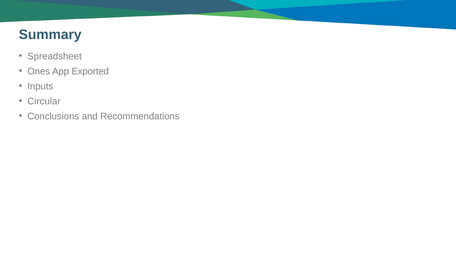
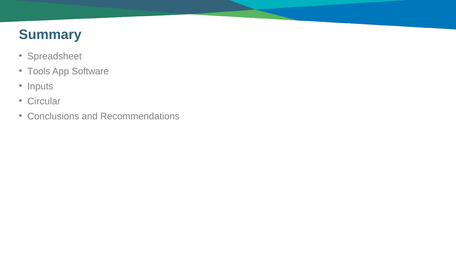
Ones: Ones -> Tools (39, 71)
Exported: Exported -> Software (90, 71)
